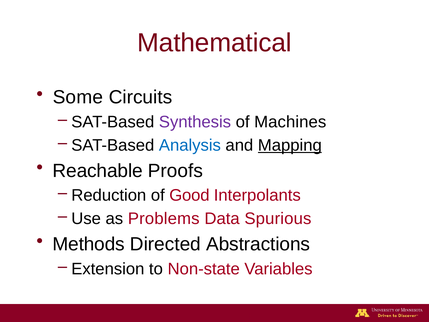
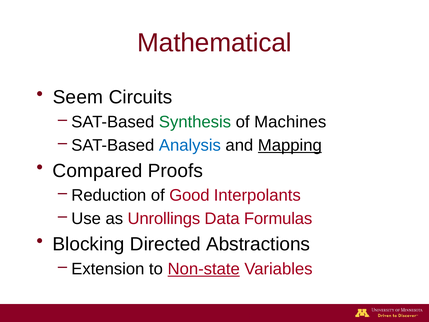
Some: Some -> Seem (78, 97)
Synthesis colour: purple -> green (195, 122)
Reachable: Reachable -> Compared (98, 171)
Problems: Problems -> Unrollings (164, 219)
Spurious: Spurious -> Formulas (278, 219)
Methods: Methods -> Blocking (89, 244)
Non-state underline: none -> present (204, 269)
